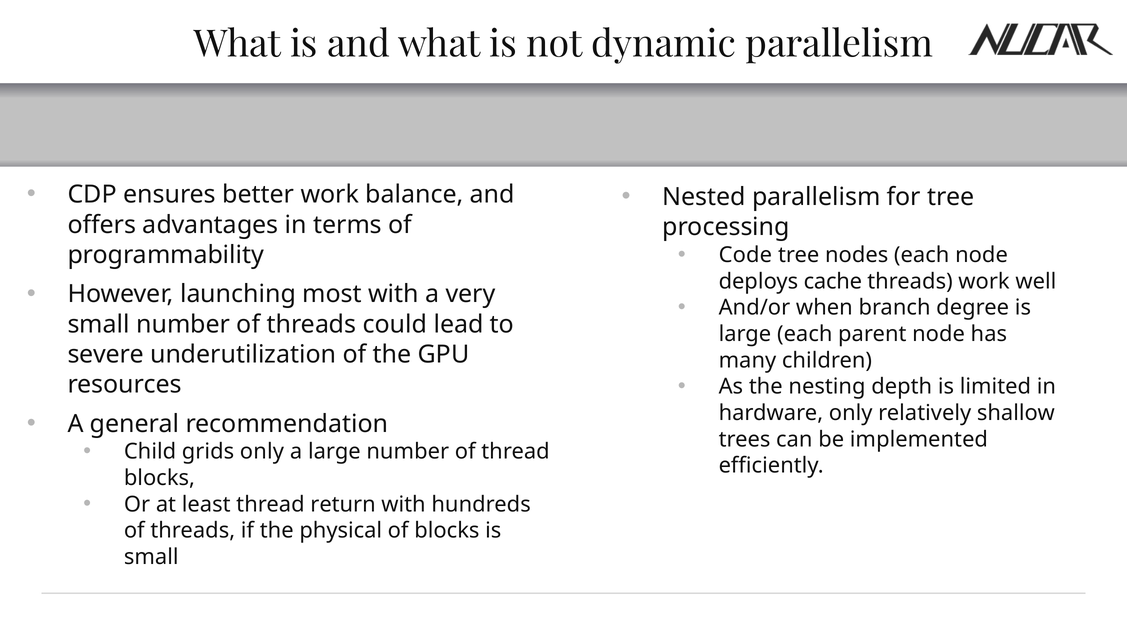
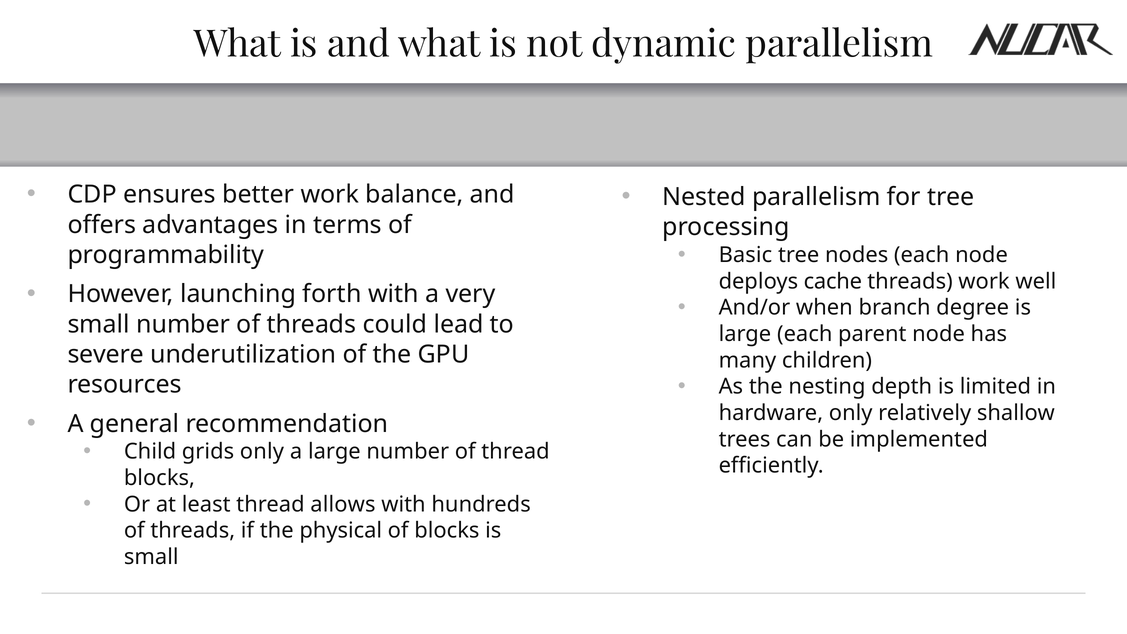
Code: Code -> Basic (745, 255)
most: most -> forth (332, 294)
return: return -> allows (343, 504)
